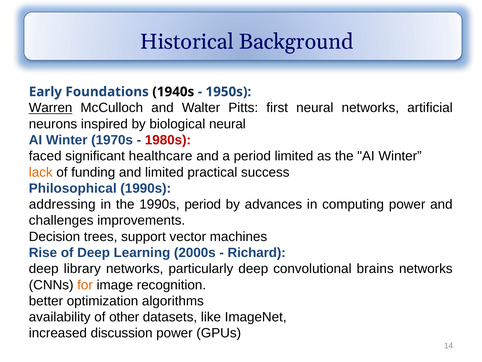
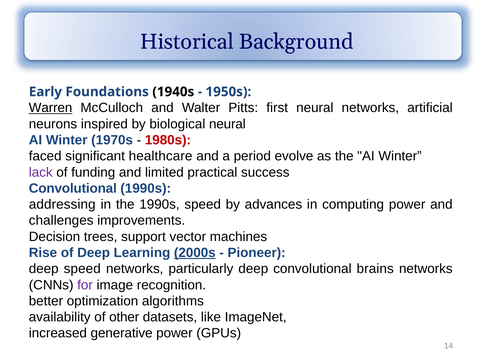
period limited: limited -> evolve (294, 156)
lack colour: orange -> purple (41, 172)
Philosophical: Philosophical -> Convolutional (73, 188)
1990s period: period -> speed (203, 204)
2000s underline: none -> present (195, 252)
Richard: Richard -> Pioneer (257, 252)
deep library: library -> speed (82, 268)
for colour: orange -> purple (85, 285)
discussion: discussion -> generative (122, 333)
